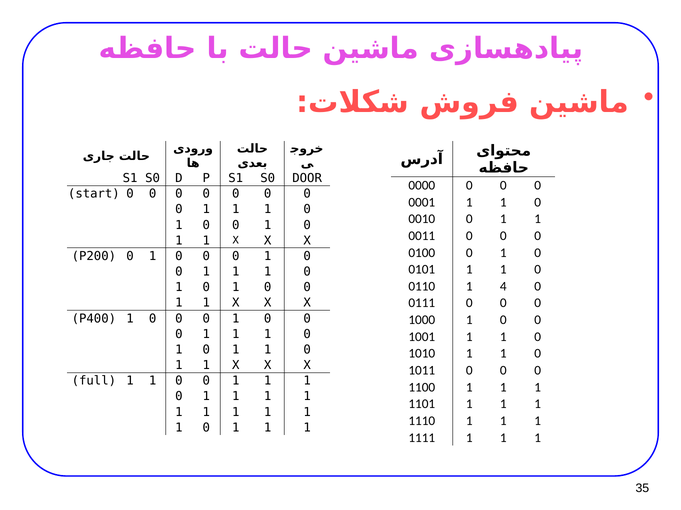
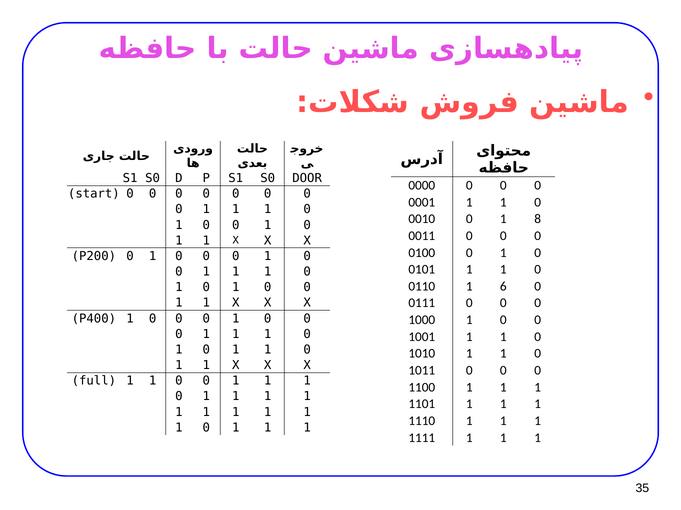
0010 0 1 1: 1 -> 8 (538, 219)
4: 4 -> 6 (503, 287)
